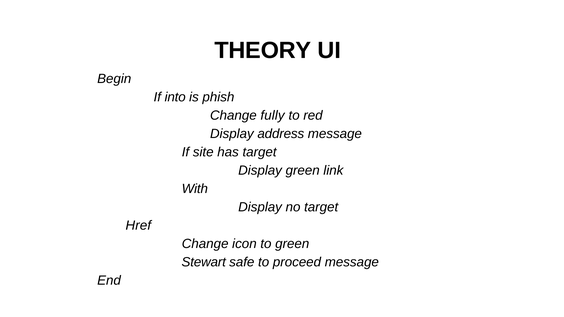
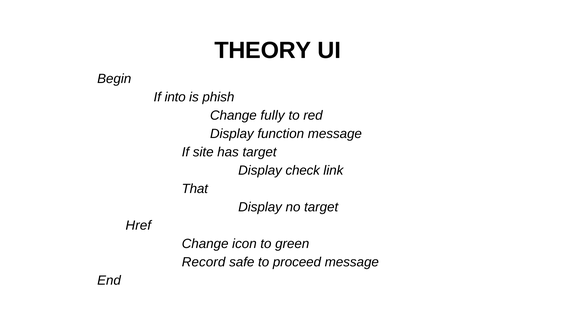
address: address -> function (281, 134)
Display green: green -> check (303, 171)
With: With -> That (195, 189)
Stewart: Stewart -> Record (204, 262)
